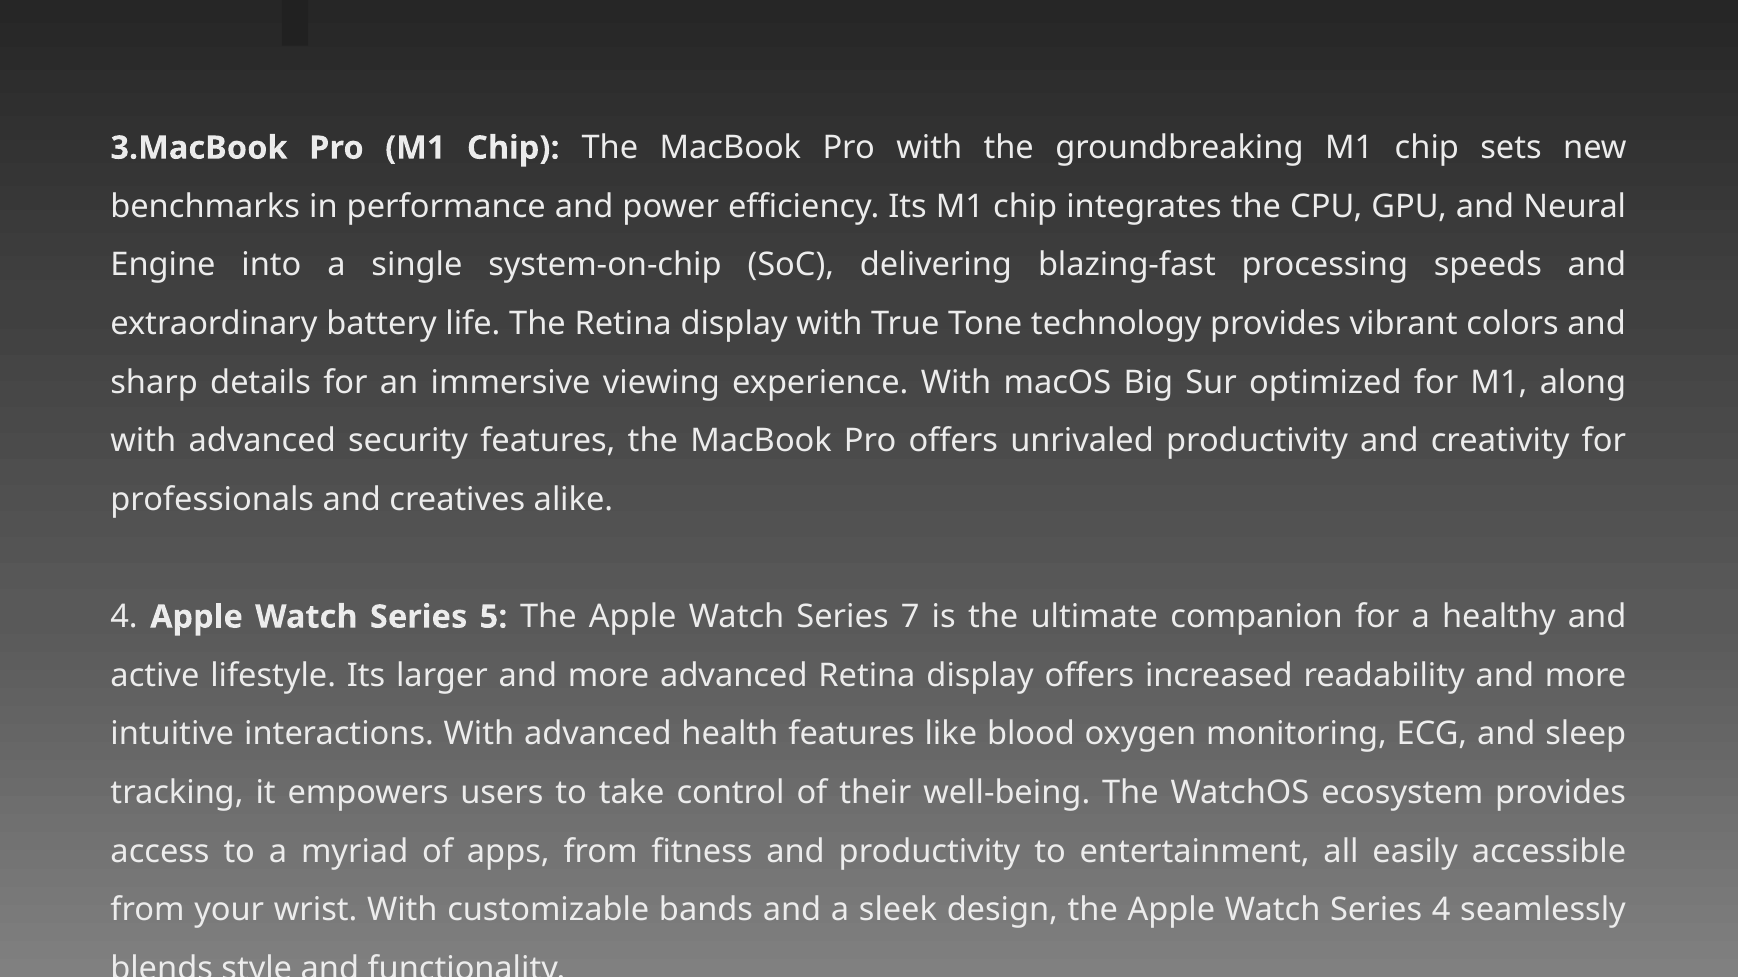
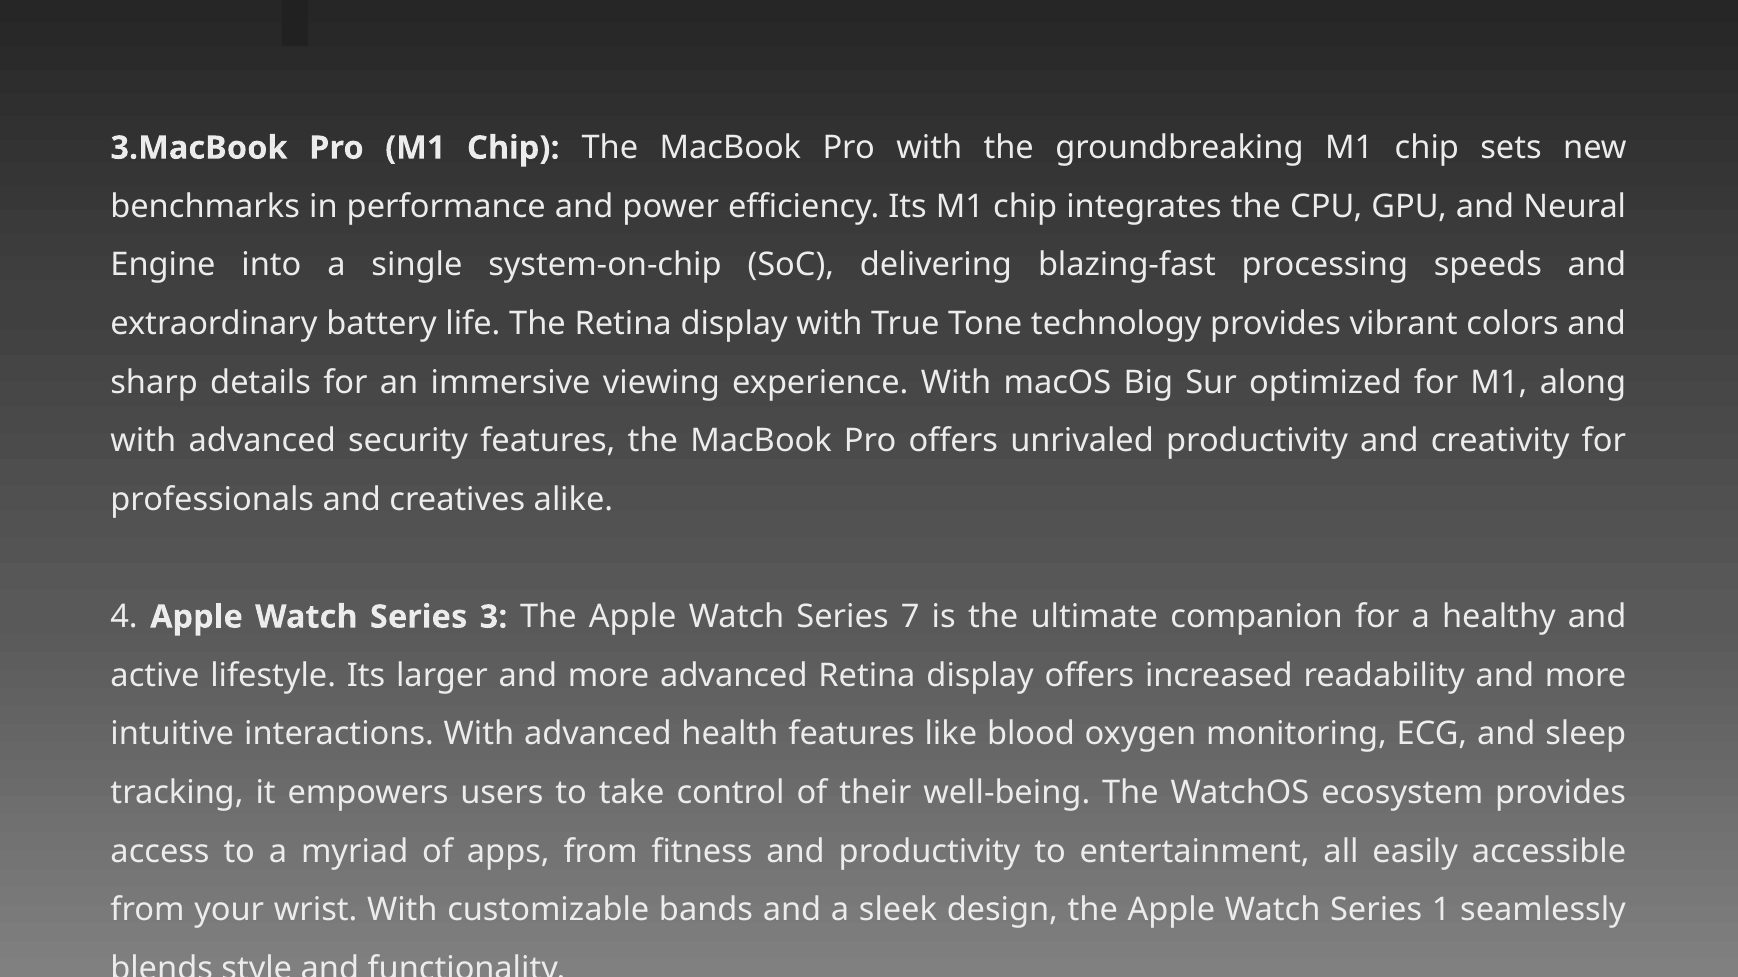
5: 5 -> 3 (494, 617)
Series 4: 4 -> 1 (1441, 911)
